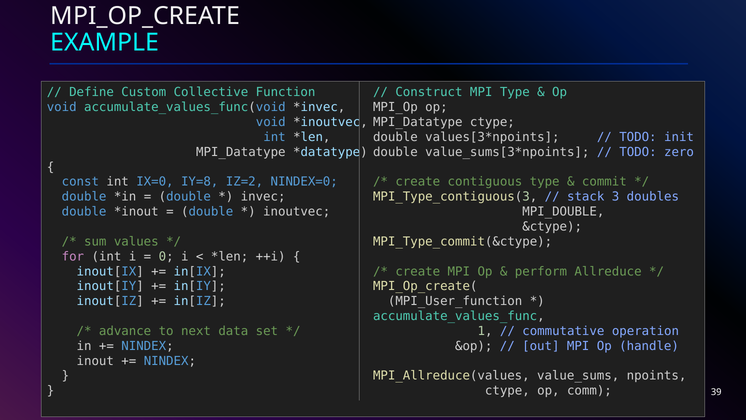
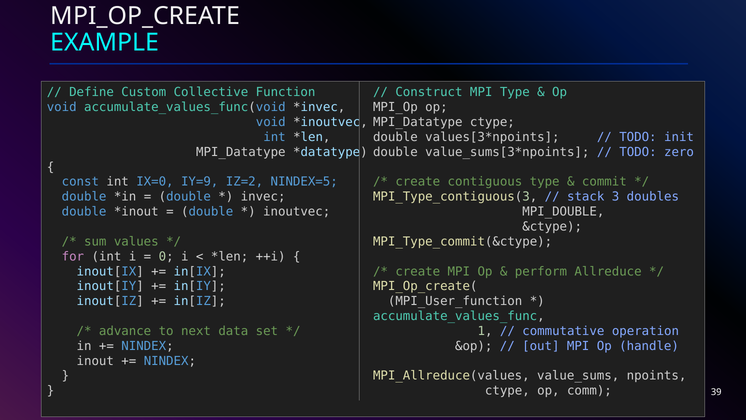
IY=8: IY=8 -> IY=9 (200, 182)
NINDEX=0: NINDEX=0 -> NINDEX=5 (304, 182)
